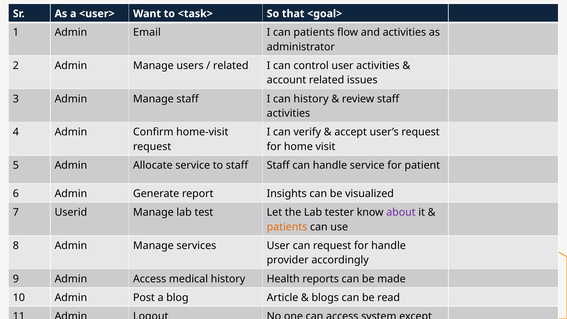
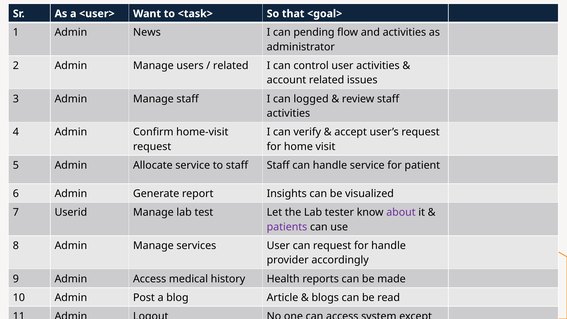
Email: Email -> News (147, 32)
can patients: patients -> pending (314, 32)
can history: history -> logged (311, 99)
patients colour: orange -> purple (287, 227)
